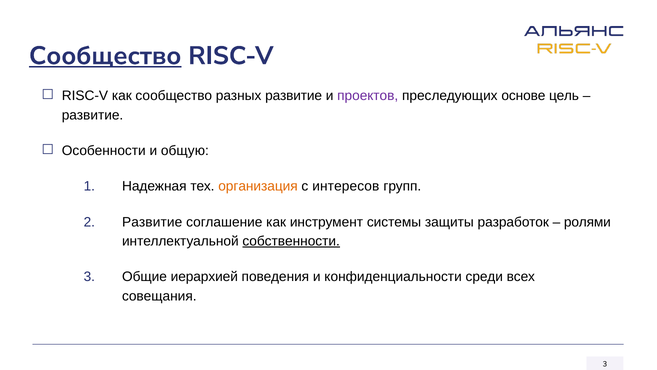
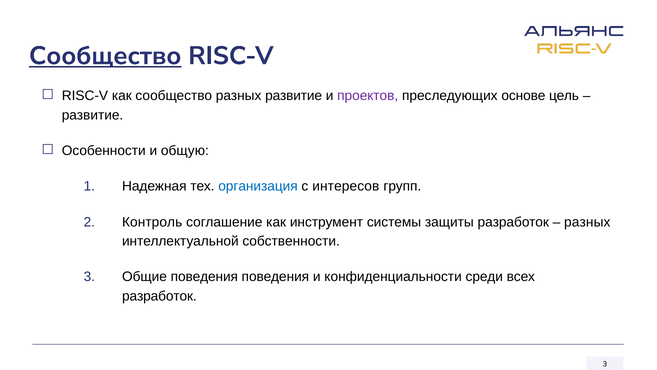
организация colour: orange -> blue (258, 186)
Развитие: Развитие -> Контроль (152, 222)
ролями: ролями -> разных (587, 222)
собственности underline: present -> none (291, 241)
Общие иерархией: иерархией -> поведения (204, 277)
совещания: совещания -> разработок (159, 296)
